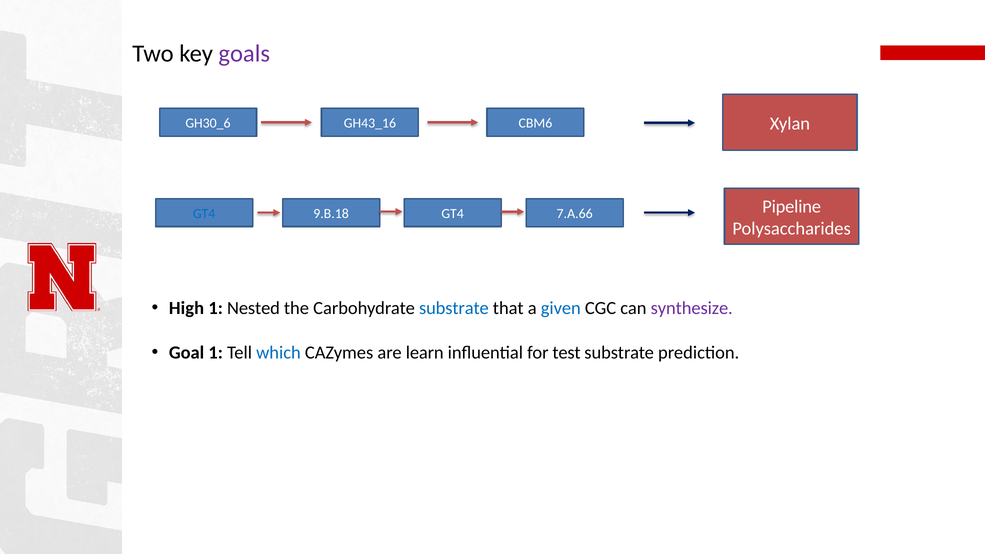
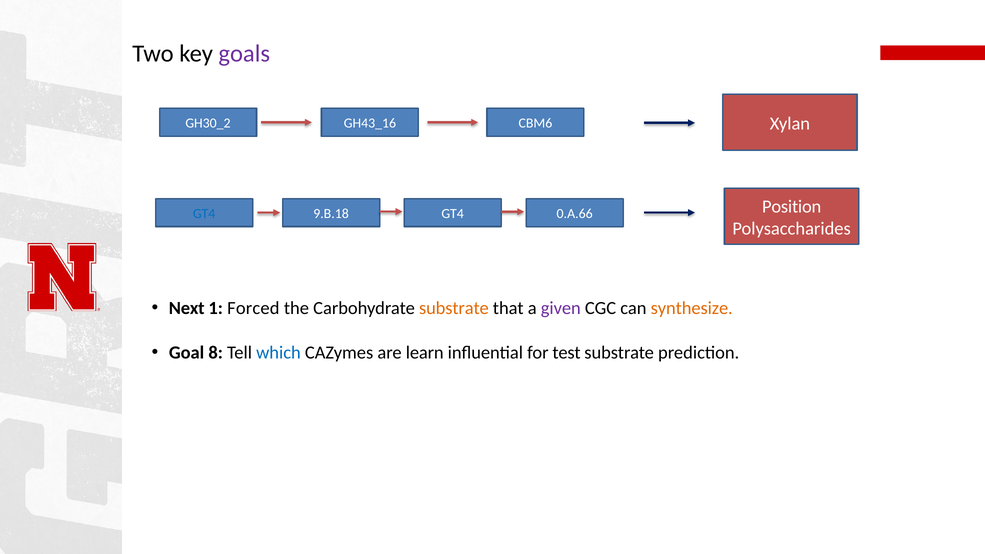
GH30_6: GH30_6 -> GH30_2 (208, 123)
Pipeline: Pipeline -> Position (792, 206)
7.A.66: 7.A.66 -> 0.A.66 (575, 214)
High: High -> Next (187, 308)
Nested: Nested -> Forced (253, 308)
substrate colour: blue -> orange (454, 308)
given colour: blue -> purple (561, 308)
synthesize colour: purple -> orange (692, 308)
Goal 1: 1 -> 8 (216, 353)
